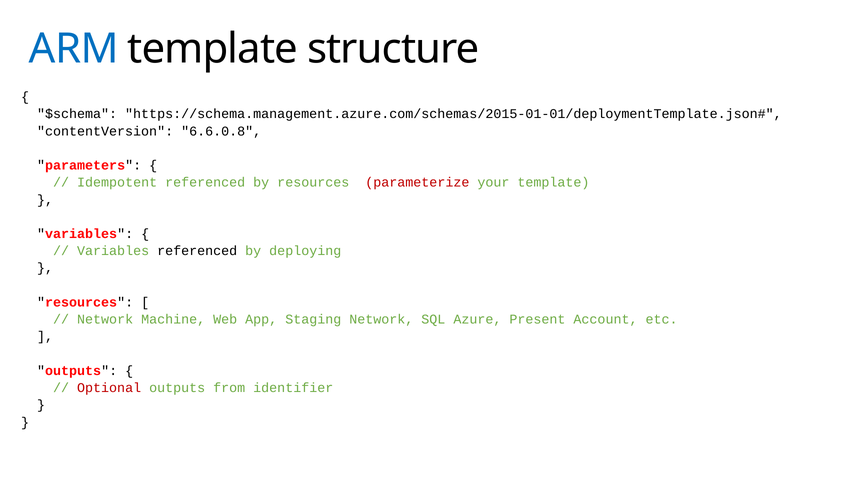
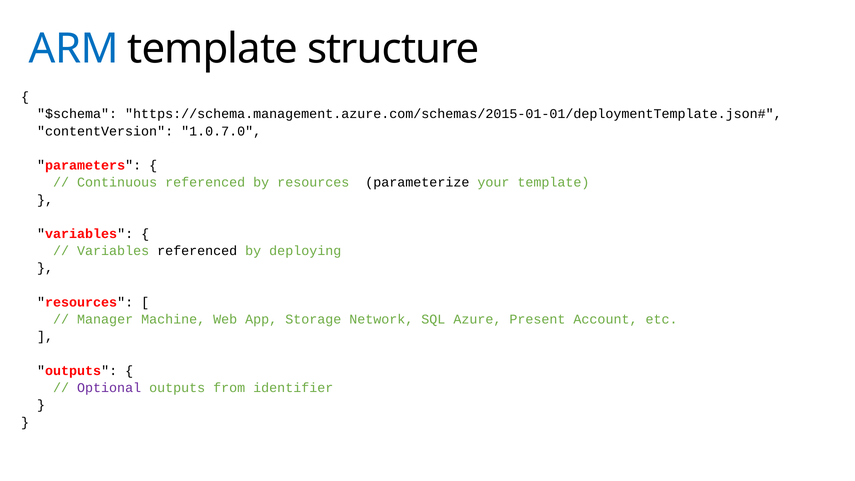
6.6.0.8: 6.6.0.8 -> 1.0.7.0 (221, 131)
Idempotent: Idempotent -> Continuous (117, 182)
parameterize colour: red -> black (417, 182)
Network: Network -> Manager (105, 319)
Staging: Staging -> Storage (313, 319)
Optional colour: red -> purple (109, 388)
